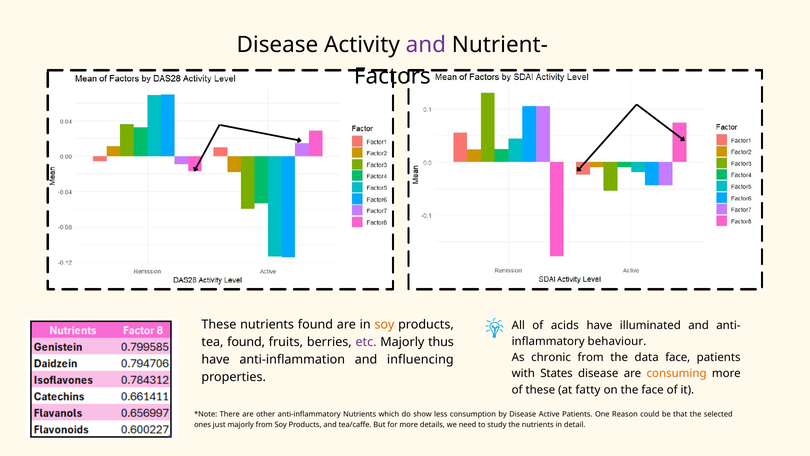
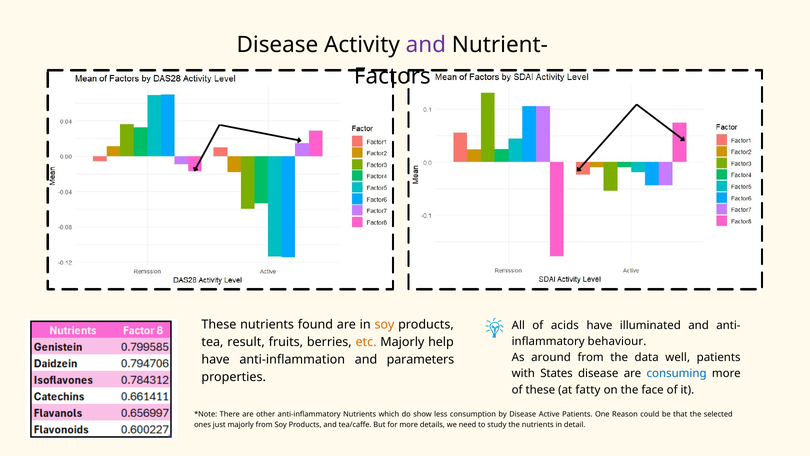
tea found: found -> result (246, 342)
etc colour: purple -> orange (366, 342)
thus: thus -> help (441, 342)
chronic: chronic -> around (551, 357)
data face: face -> well (678, 357)
influencing: influencing -> parameters (420, 359)
consuming colour: orange -> blue (677, 373)
